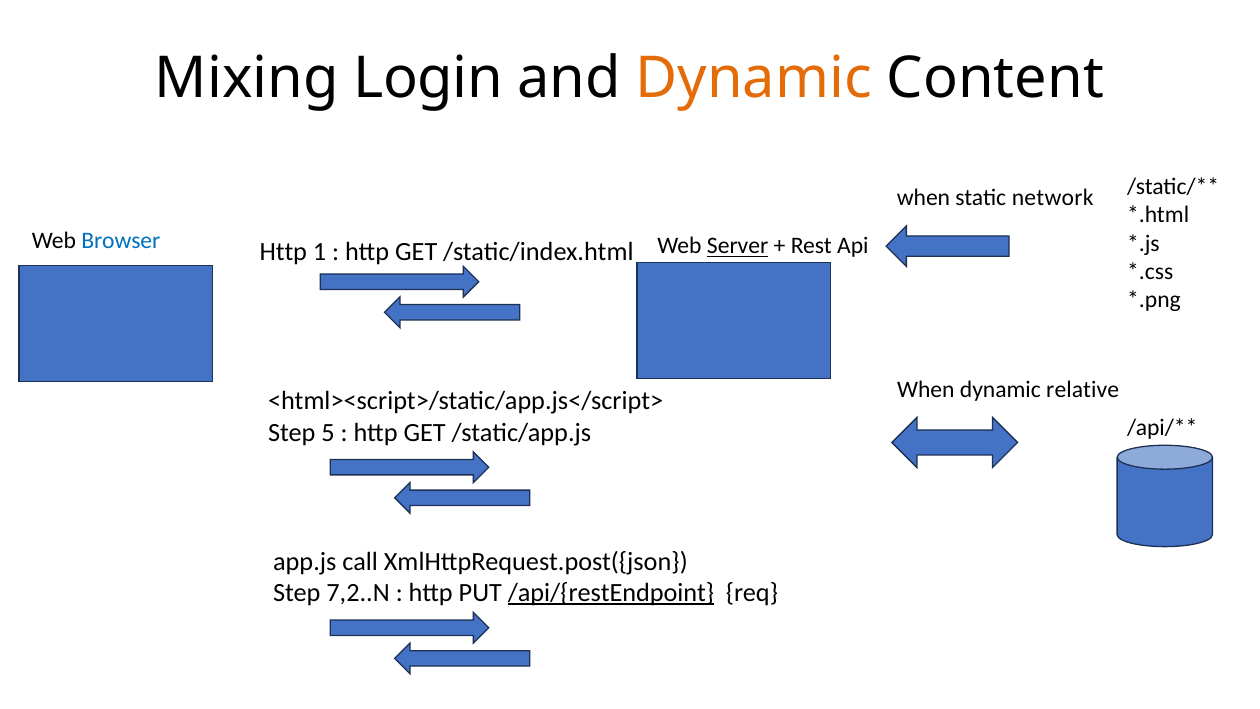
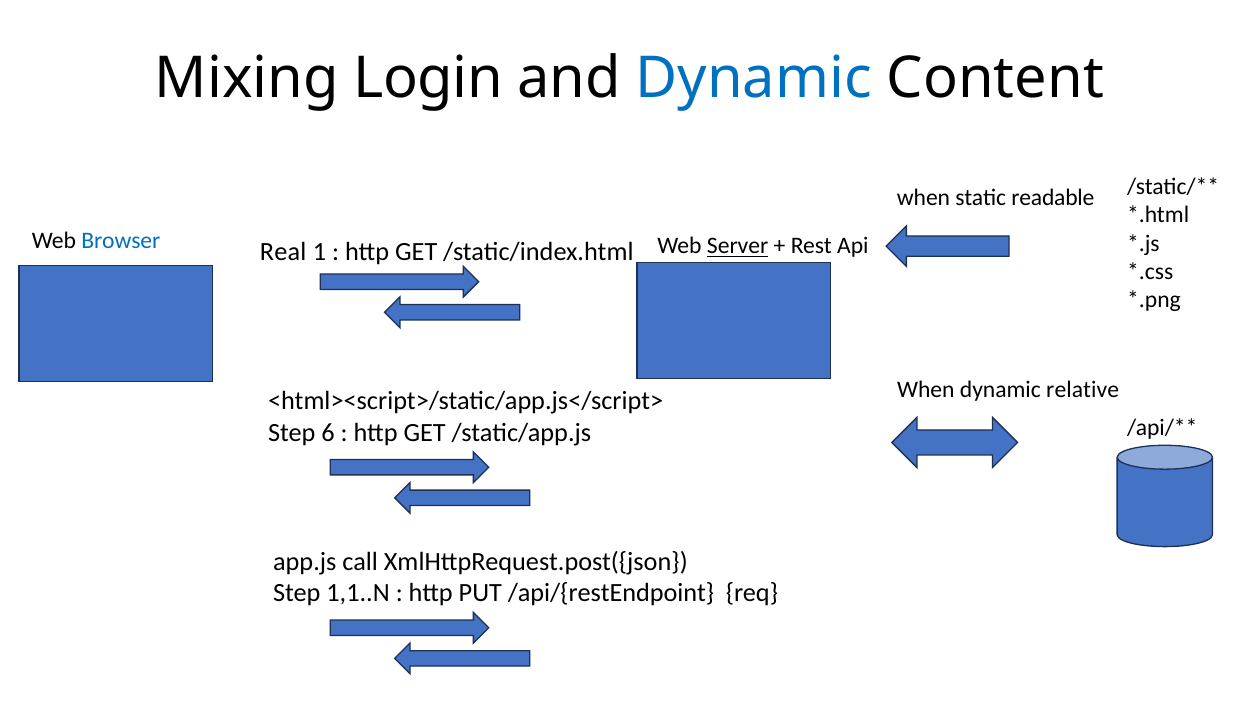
Dynamic colour: orange -> blue (754, 78)
network: network -> readable (1053, 197)
Http: Http -> Real (283, 252)
5: 5 -> 6 (328, 432)
7,2..N: 7,2..N -> 1,1..N (358, 593)
/api/{restEndpoint underline: present -> none (611, 593)
